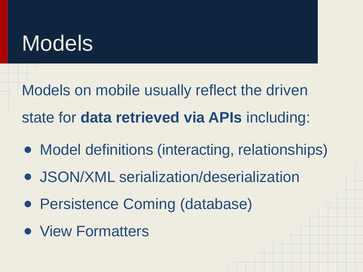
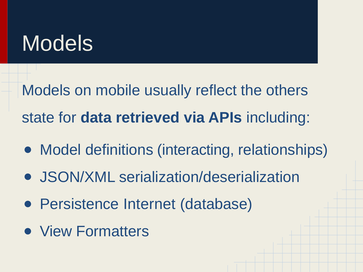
driven: driven -> others (287, 91)
Coming: Coming -> Internet (149, 204)
